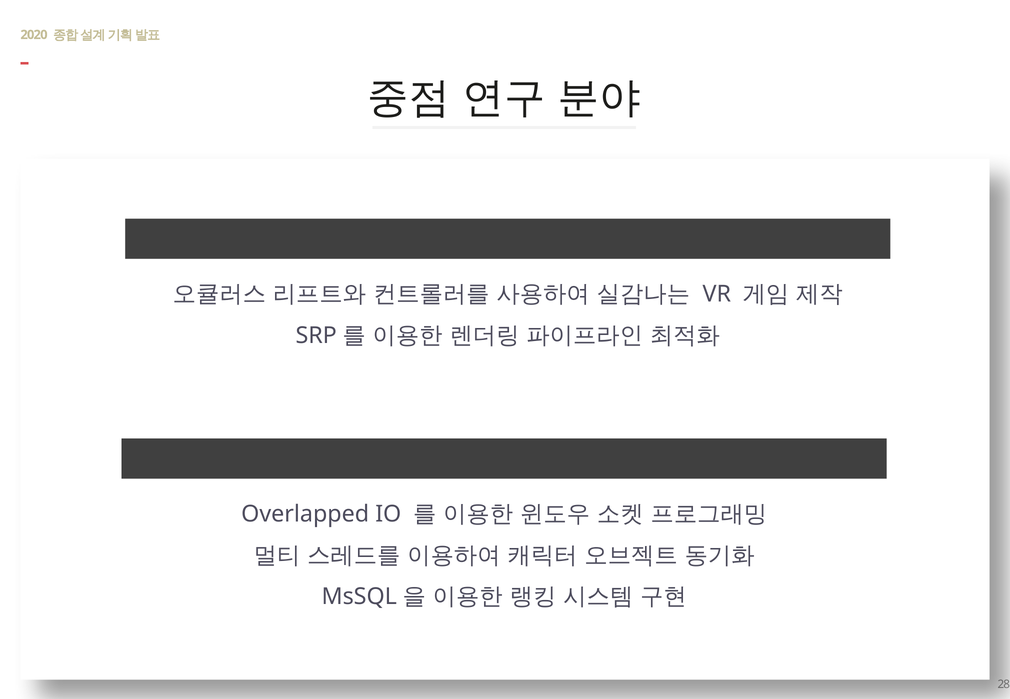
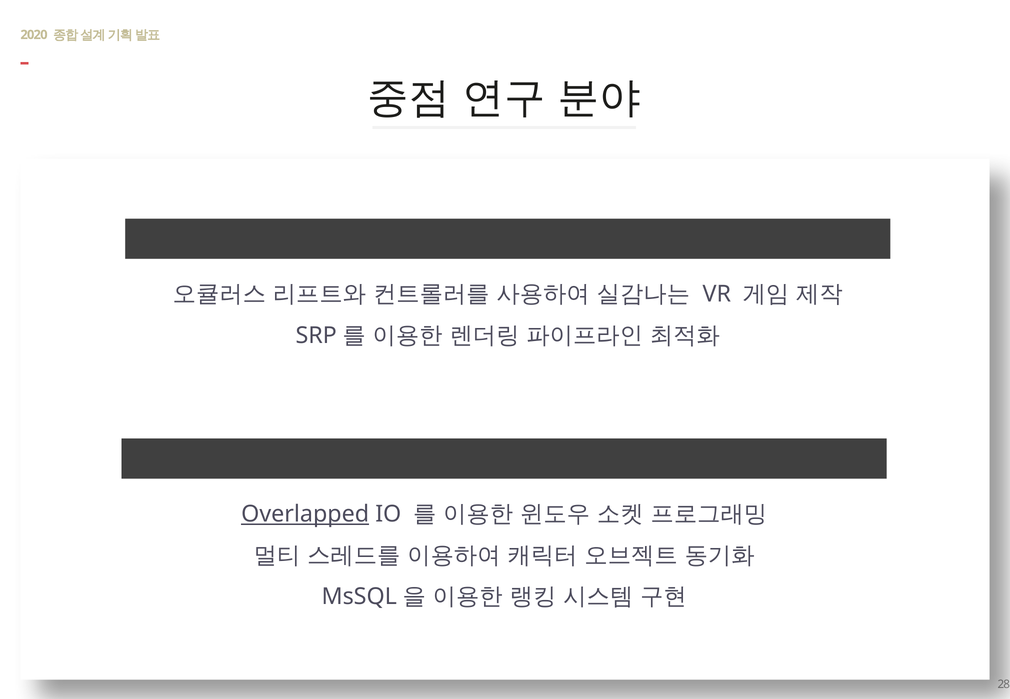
Overlapped underline: none -> present (305, 514)
